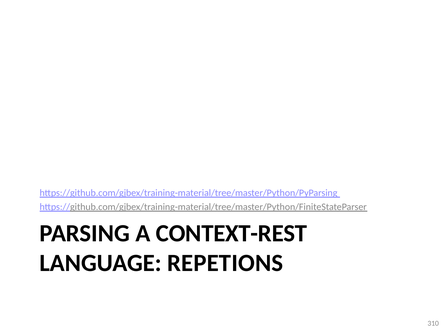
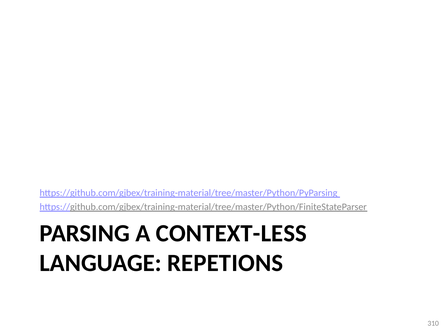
CONTEXT-REST: CONTEXT-REST -> CONTEXT-LESS (231, 233)
